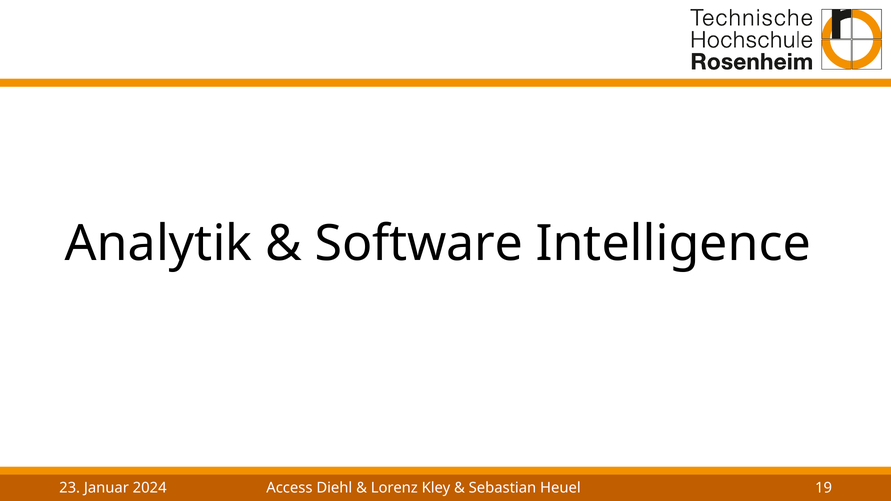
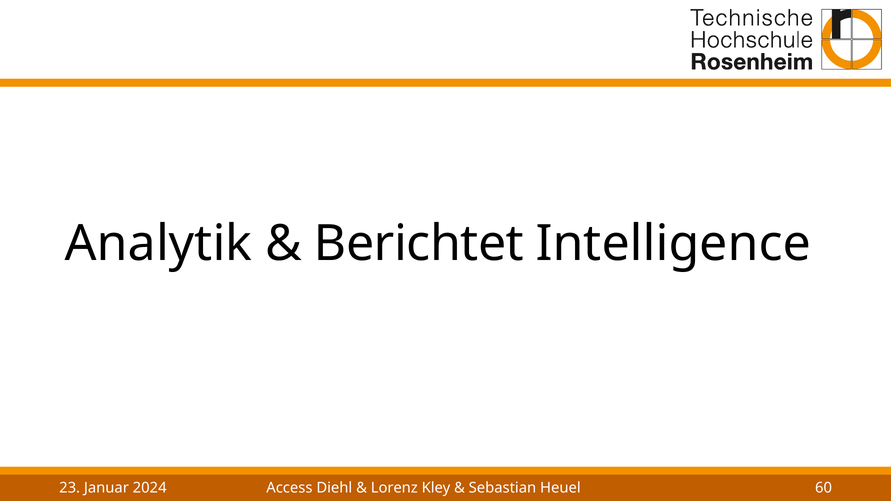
Software: Software -> Berichtet (419, 244)
19: 19 -> 60 (824, 488)
